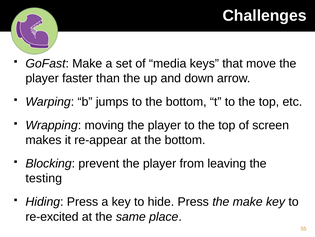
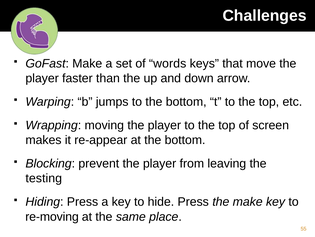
media: media -> words (168, 63)
re-excited: re-excited -> re-moving (52, 216)
